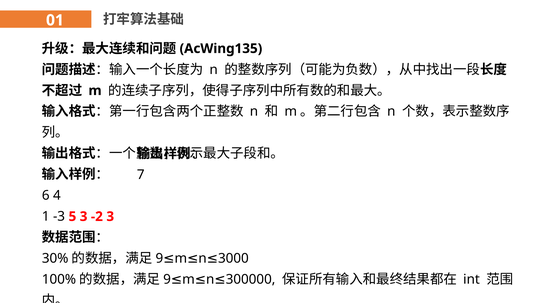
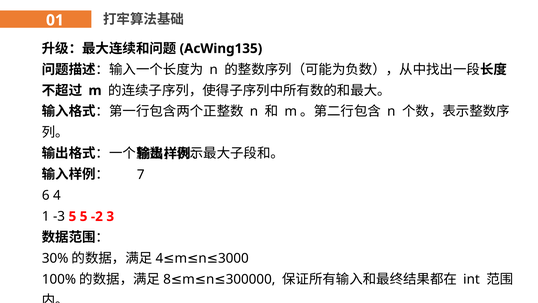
5 3: 3 -> 5 (84, 216)
9: 9 -> 4 (159, 258)
9: 9 -> 8 (167, 279)
